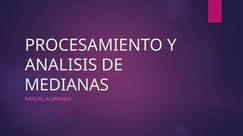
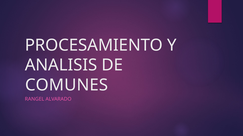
MEDIANAS: MEDIANAS -> COMUNES (67, 85)
